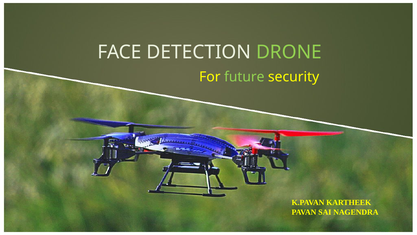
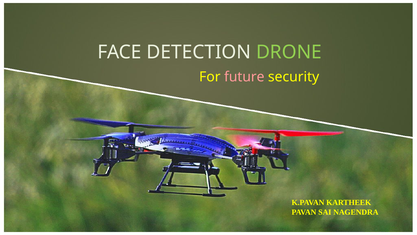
future colour: light green -> pink (244, 77)
